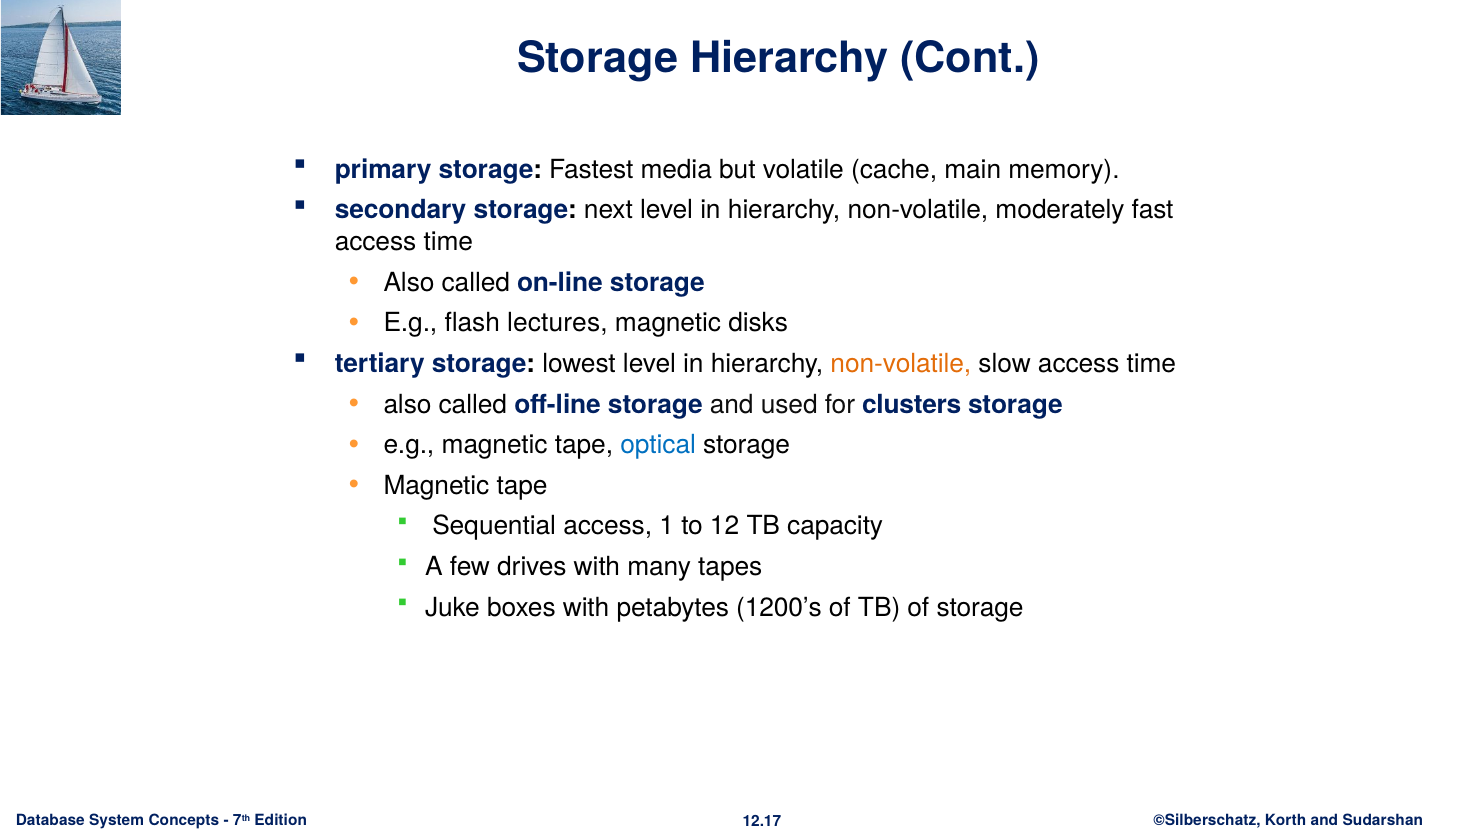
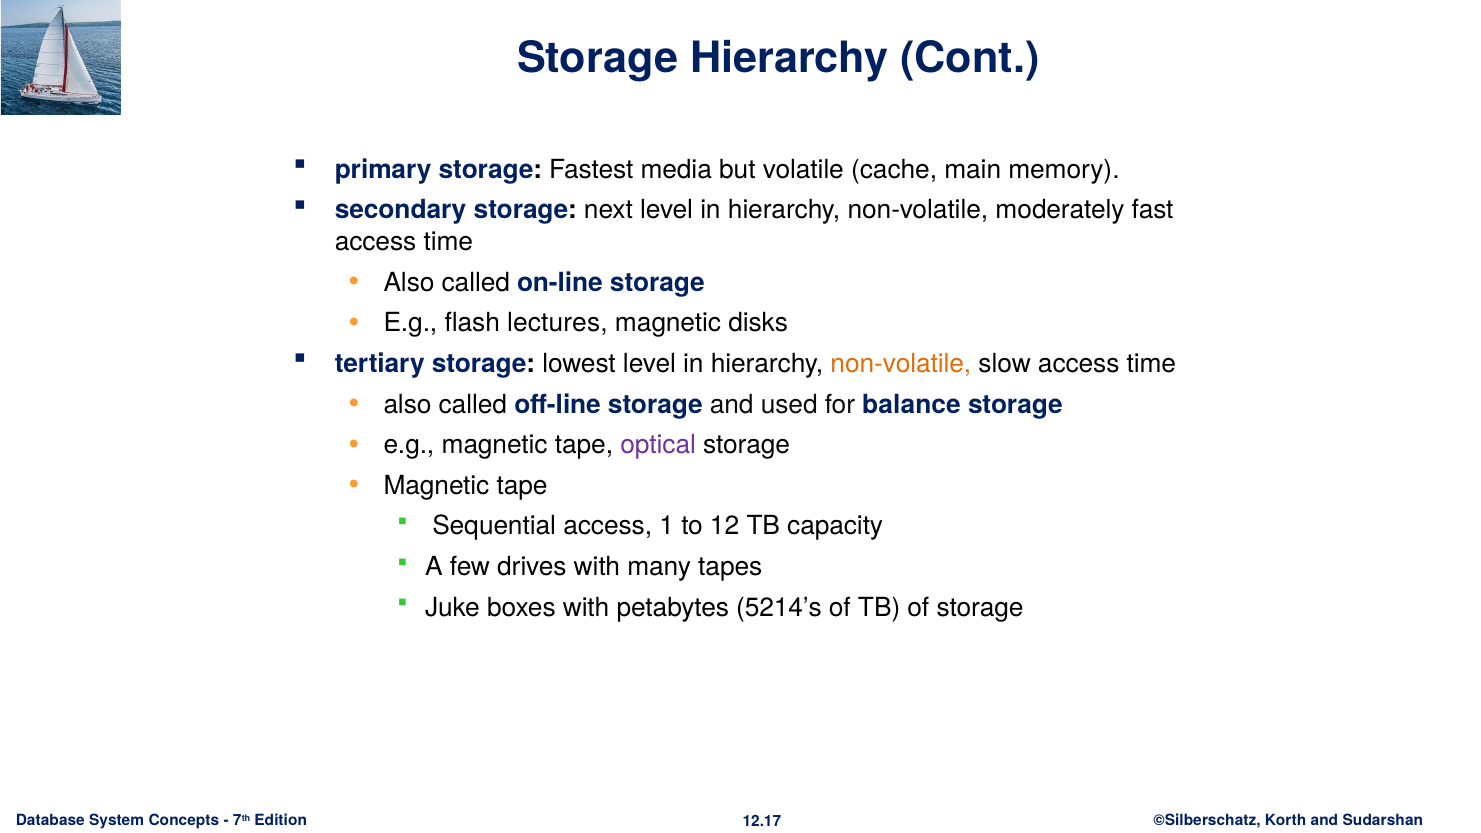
clusters: clusters -> balance (912, 404)
optical colour: blue -> purple (658, 445)
1200’s: 1200’s -> 5214’s (779, 608)
